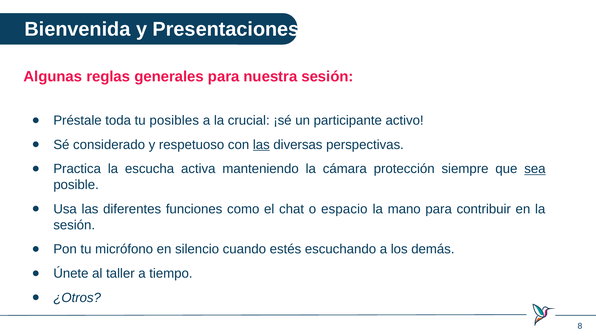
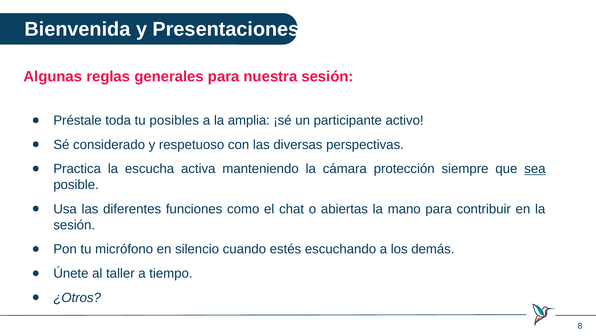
crucial: crucial -> amplia (249, 120)
las underline: present -> none (261, 144)
espacio: espacio -> abiertas (344, 209)
